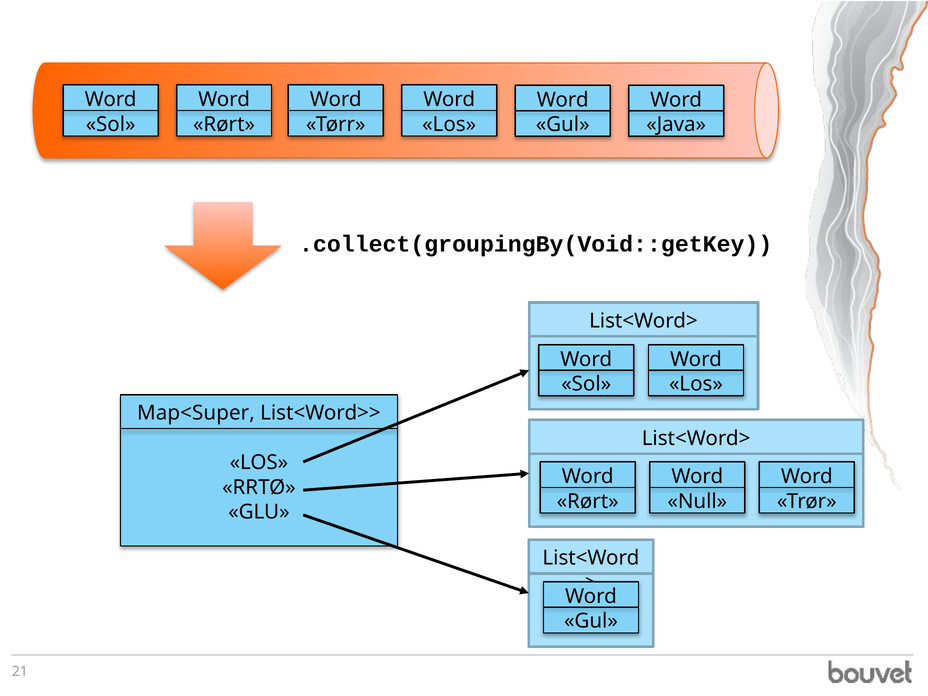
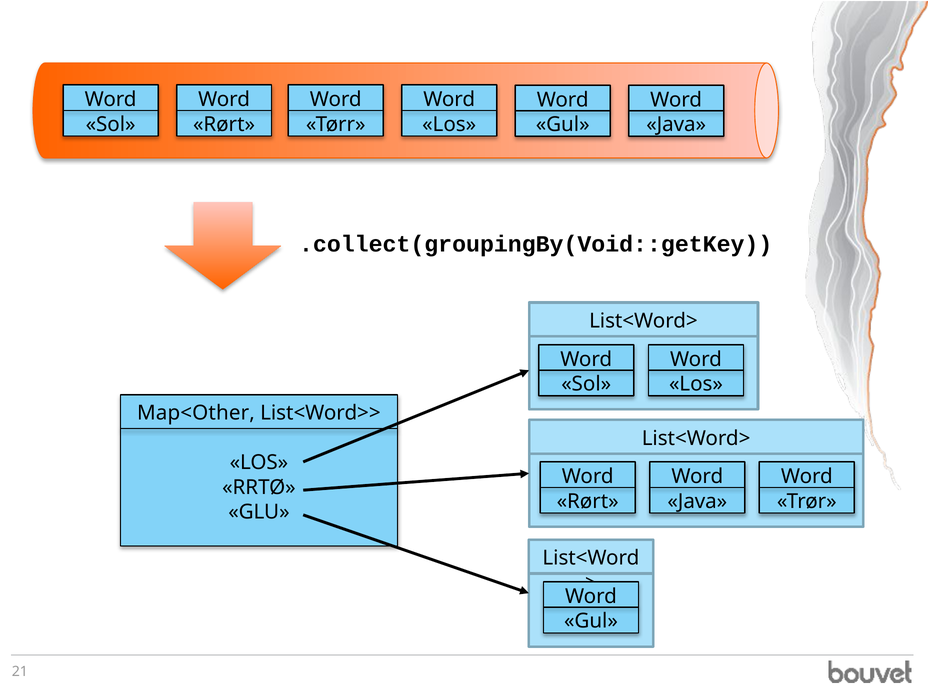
Map<Super: Map<Super -> Map<Other (196, 413)
Null: Null -> Java (697, 501)
